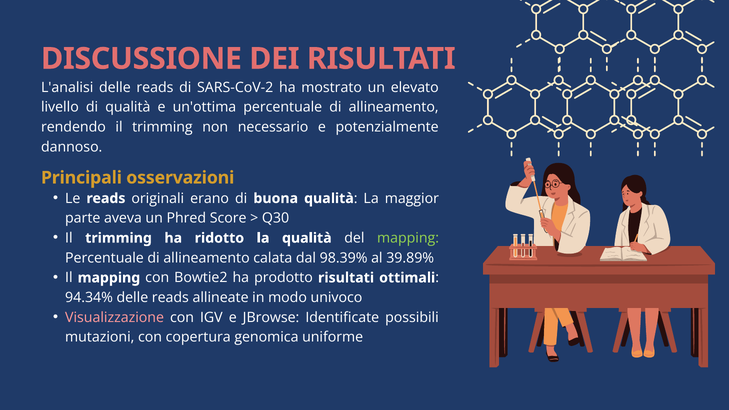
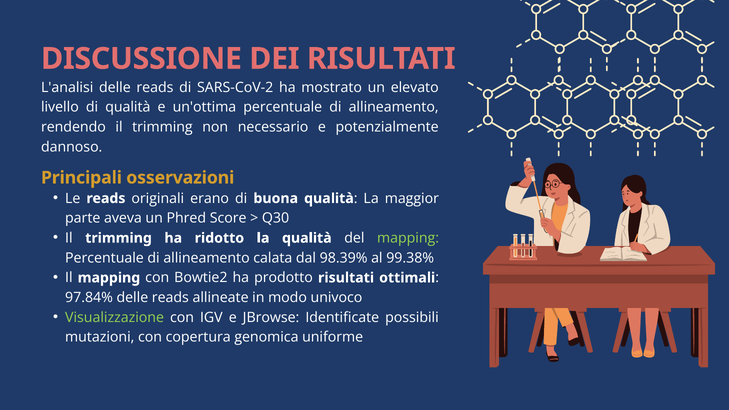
39.89%: 39.89% -> 99.38% (410, 258)
94.34%: 94.34% -> 97.84% (89, 298)
Visualizzazione colour: pink -> light green (115, 317)
